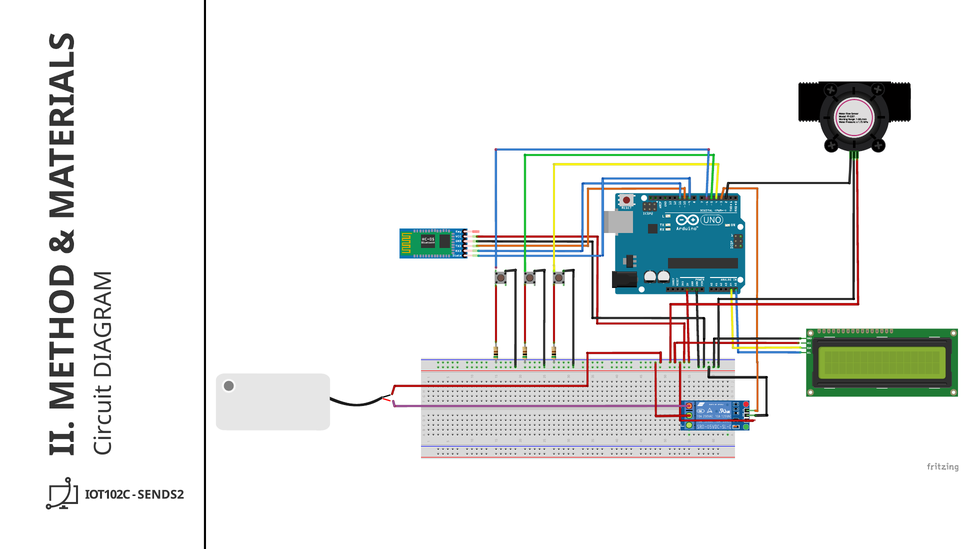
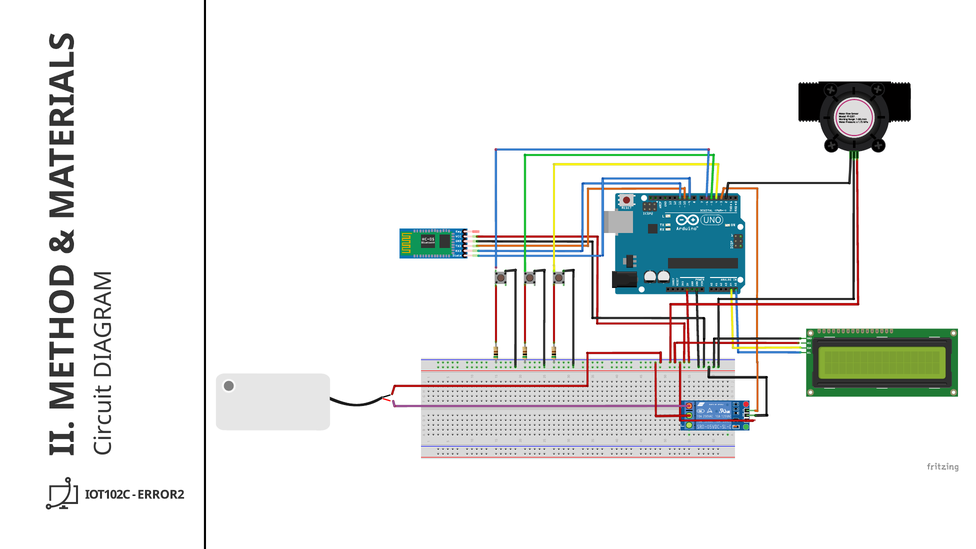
SENDS2: SENDS2 -> ERROR2 (161, 495)
